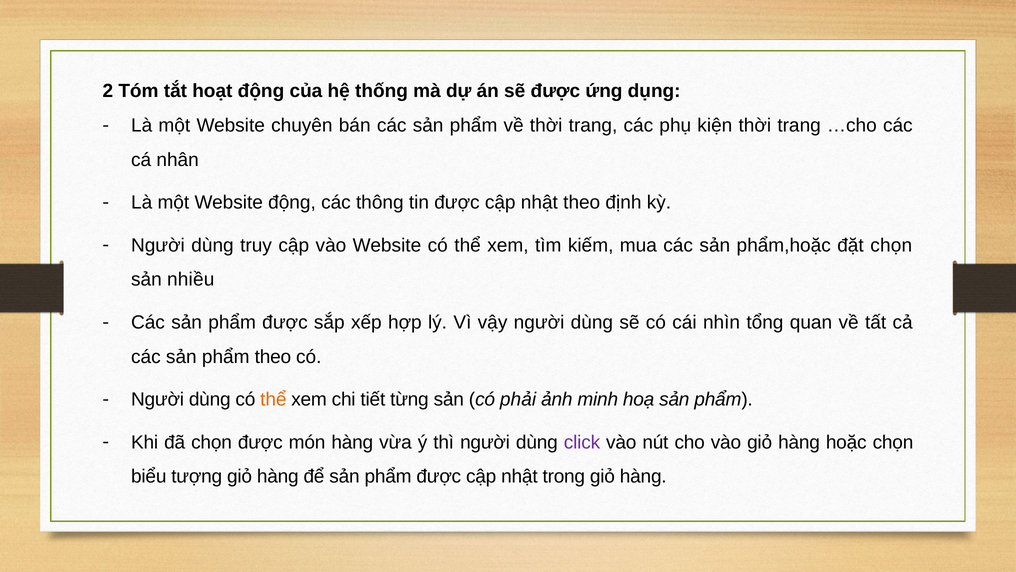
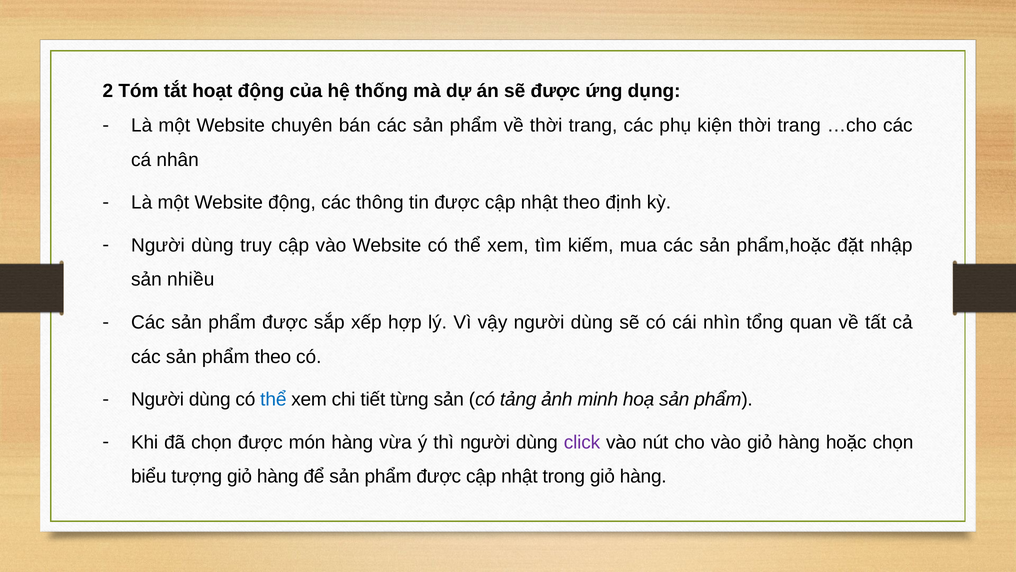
đặt chọn: chọn -> nhập (891, 245)
thể colour: orange -> blue (273, 399)
phải: phải -> tảng (518, 399)
